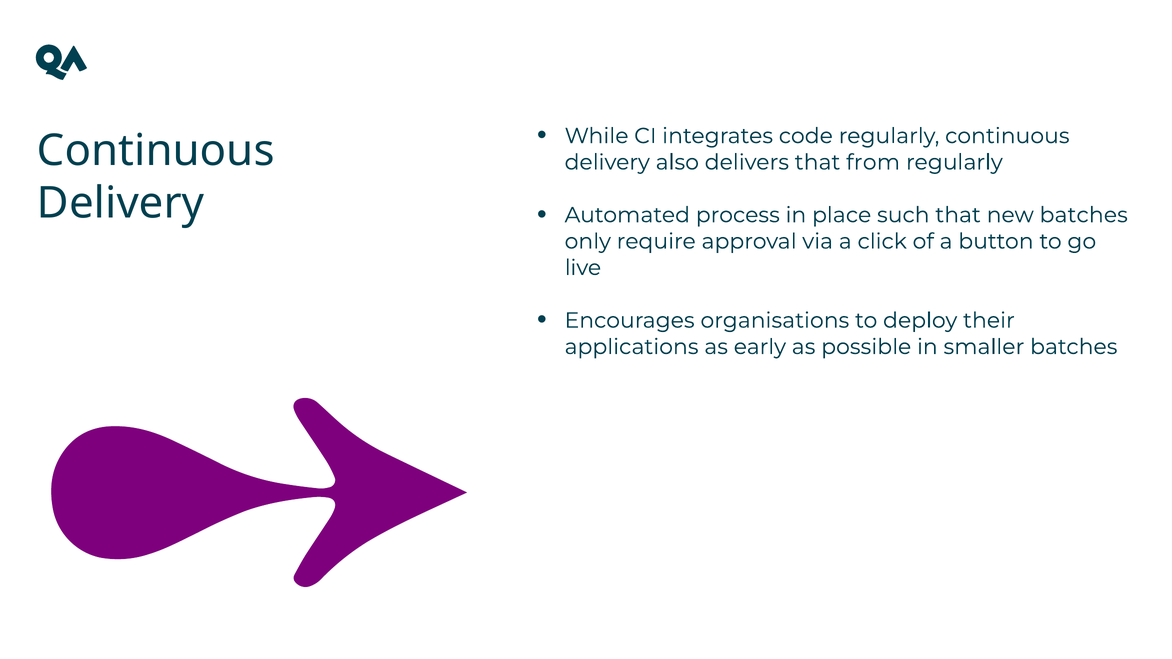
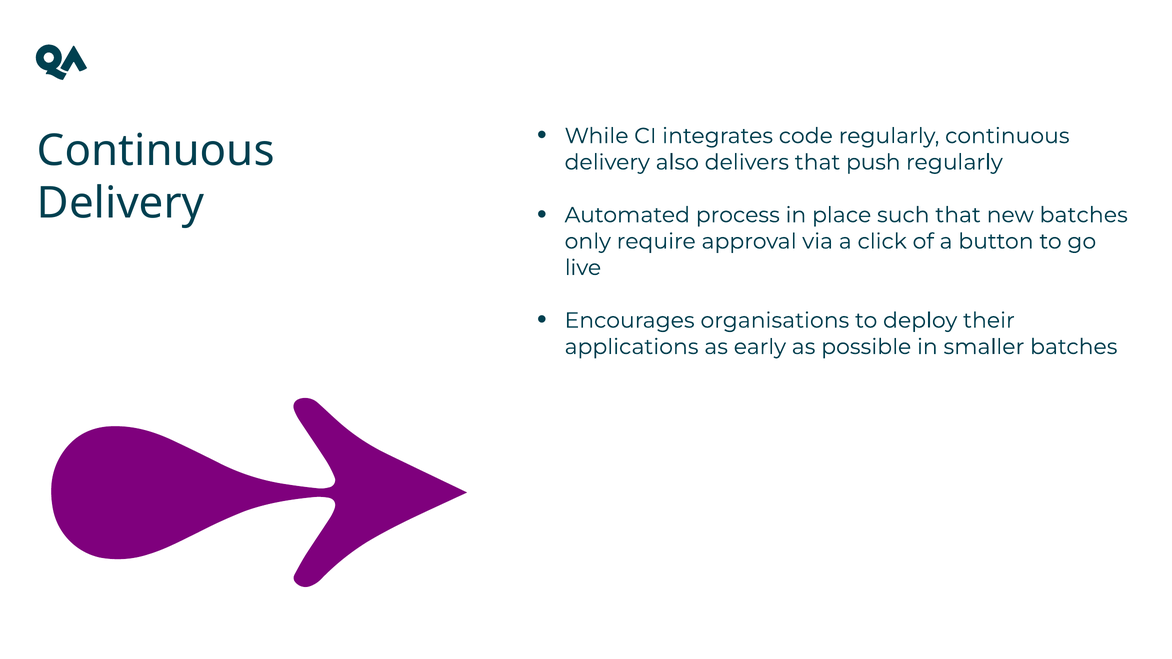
from: from -> push (873, 162)
